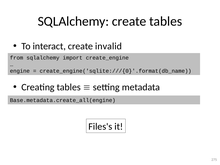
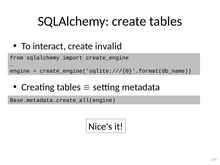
Files's: Files's -> Nice's (100, 127)
